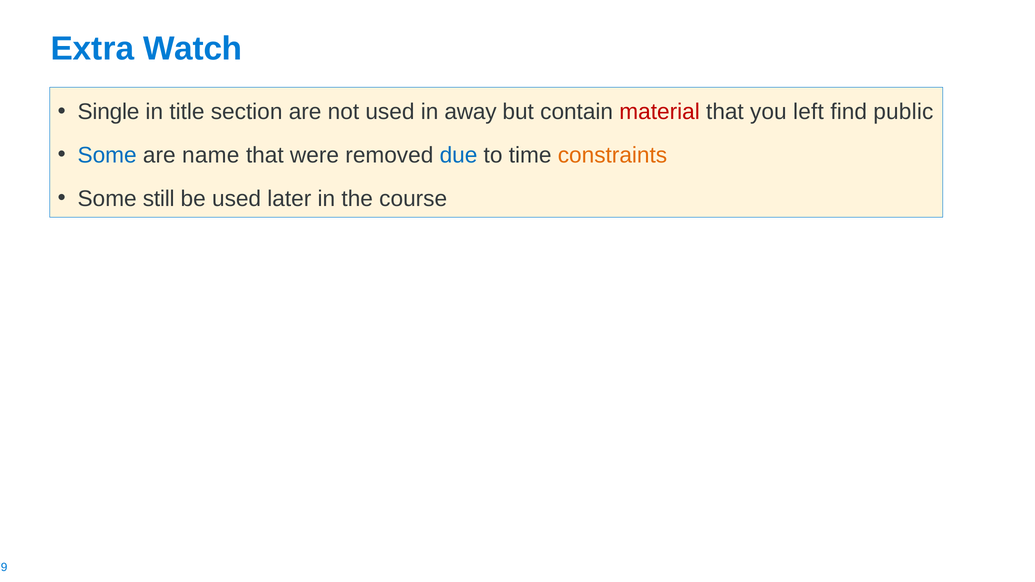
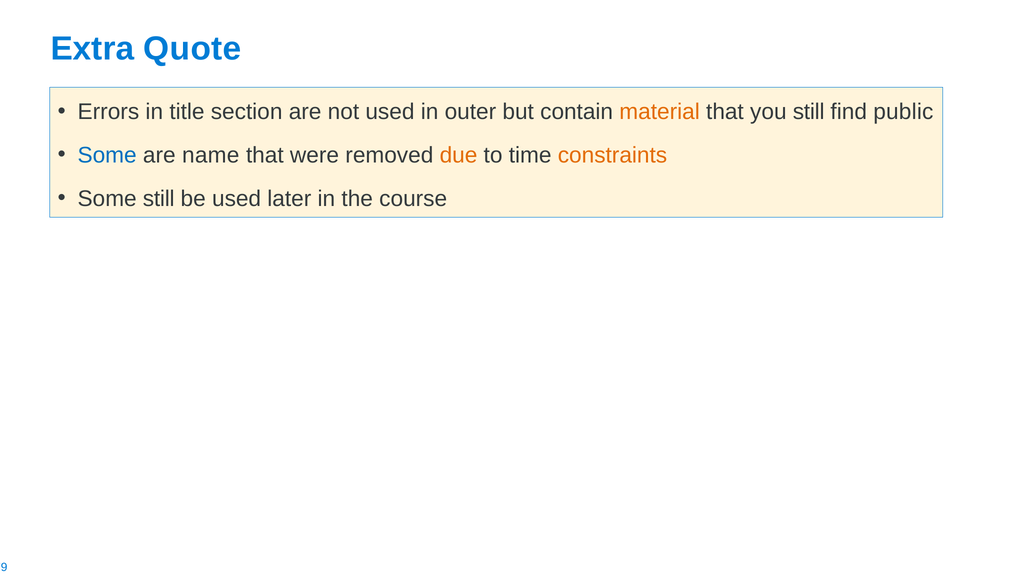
Watch: Watch -> Quote (192, 49)
Single: Single -> Errors (108, 112)
away: away -> outer (470, 112)
material colour: red -> orange (660, 112)
you left: left -> still (809, 112)
due colour: blue -> orange (459, 155)
